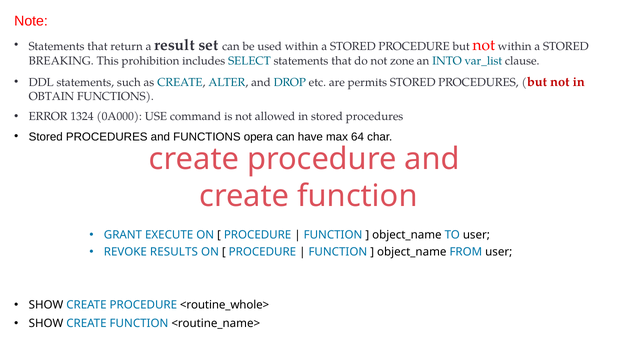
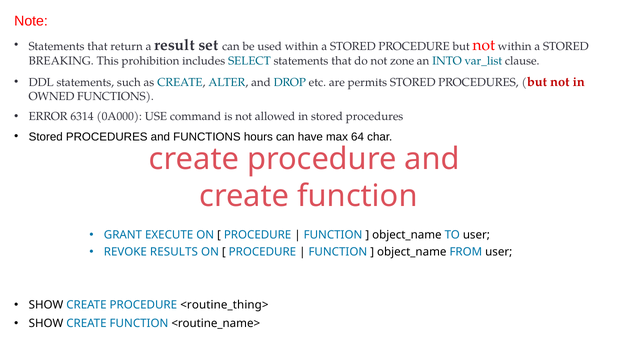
OBTAIN: OBTAIN -> OWNED (51, 97)
1324: 1324 -> 6314 (82, 117)
opera: opera -> hours (258, 137)
<routine_whole>: <routine_whole> -> <routine_thing> (224, 305)
